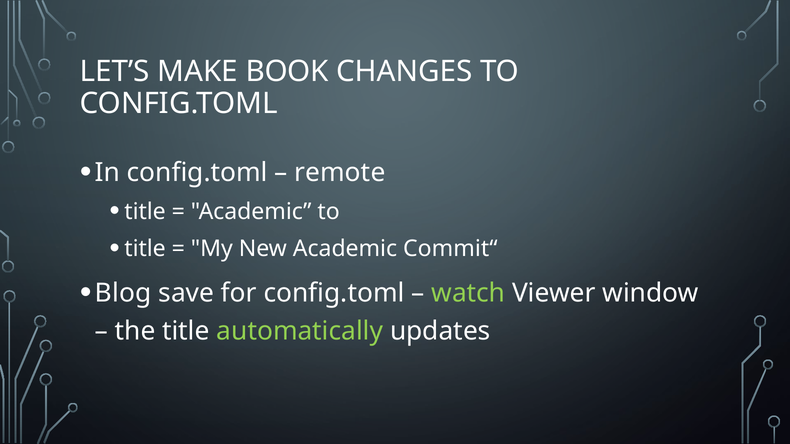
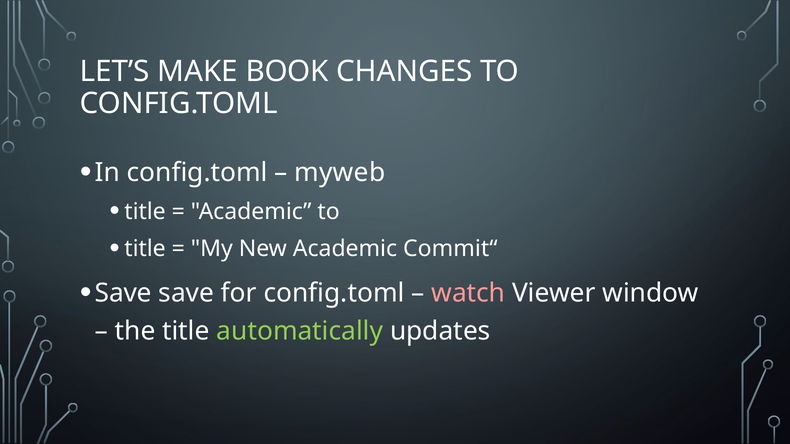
remote: remote -> myweb (340, 173)
Blog: Blog -> Save (123, 293)
watch colour: light green -> pink (468, 293)
